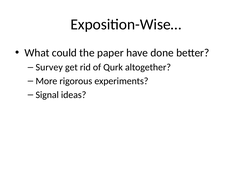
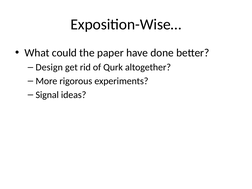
Survey: Survey -> Design (49, 67)
